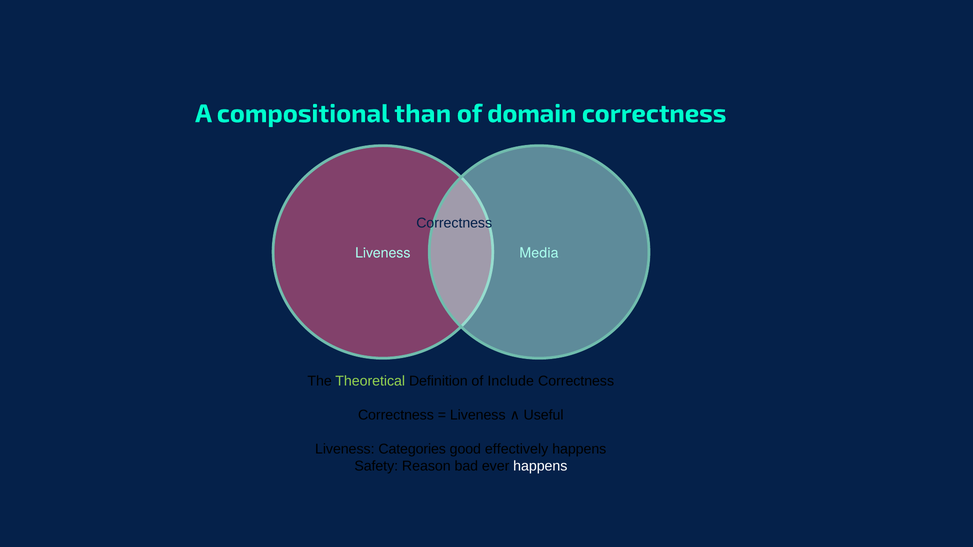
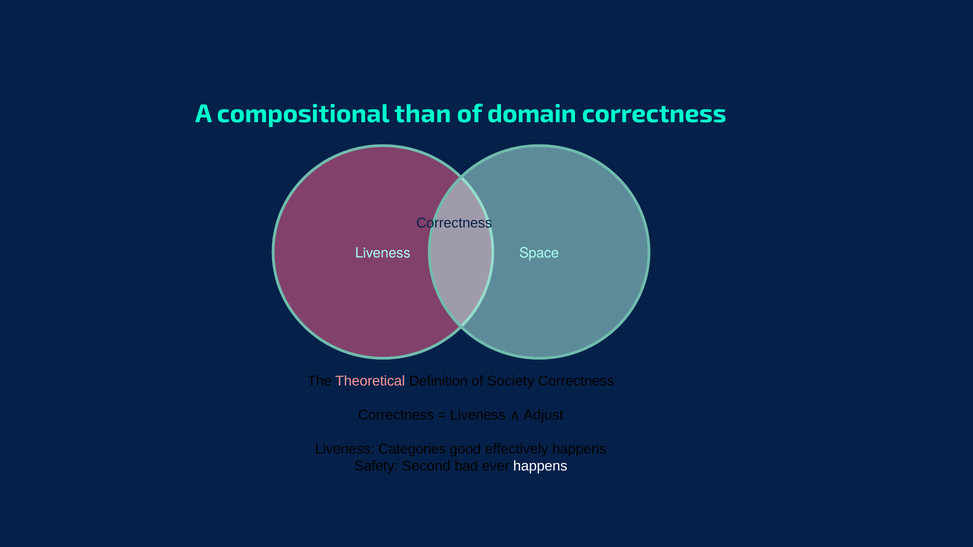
Media: Media -> Space (539, 253)
Theoretical colour: light green -> pink (370, 381)
Include: Include -> Society (511, 381)
Useful: Useful -> Adjust (543, 415)
Reason: Reason -> Second (426, 466)
